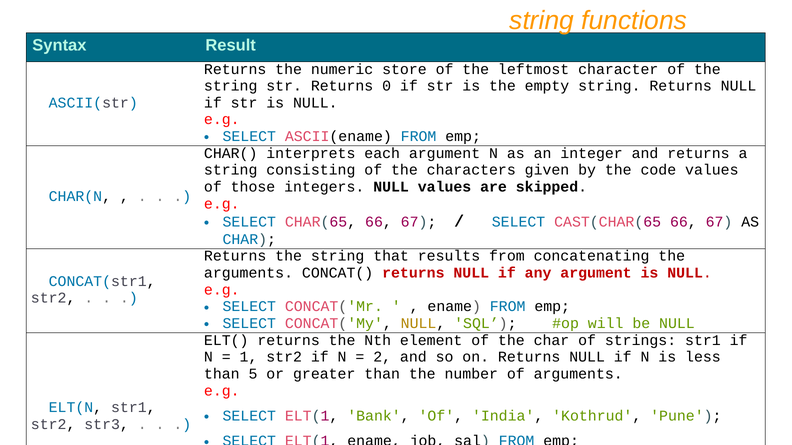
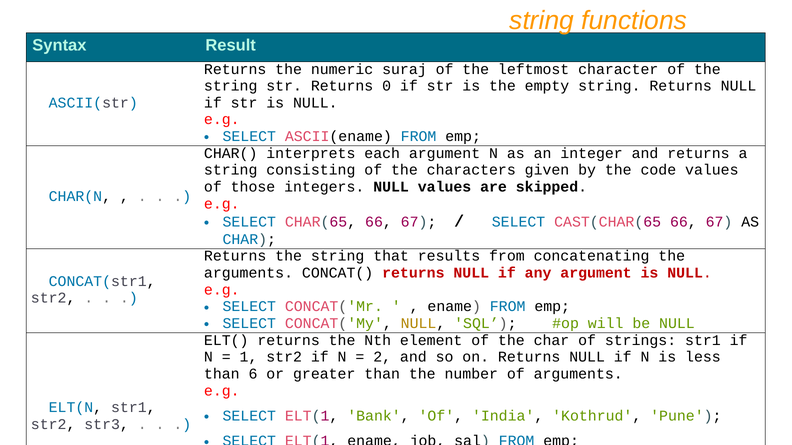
store: store -> suraj (404, 69)
5: 5 -> 6 (253, 374)
